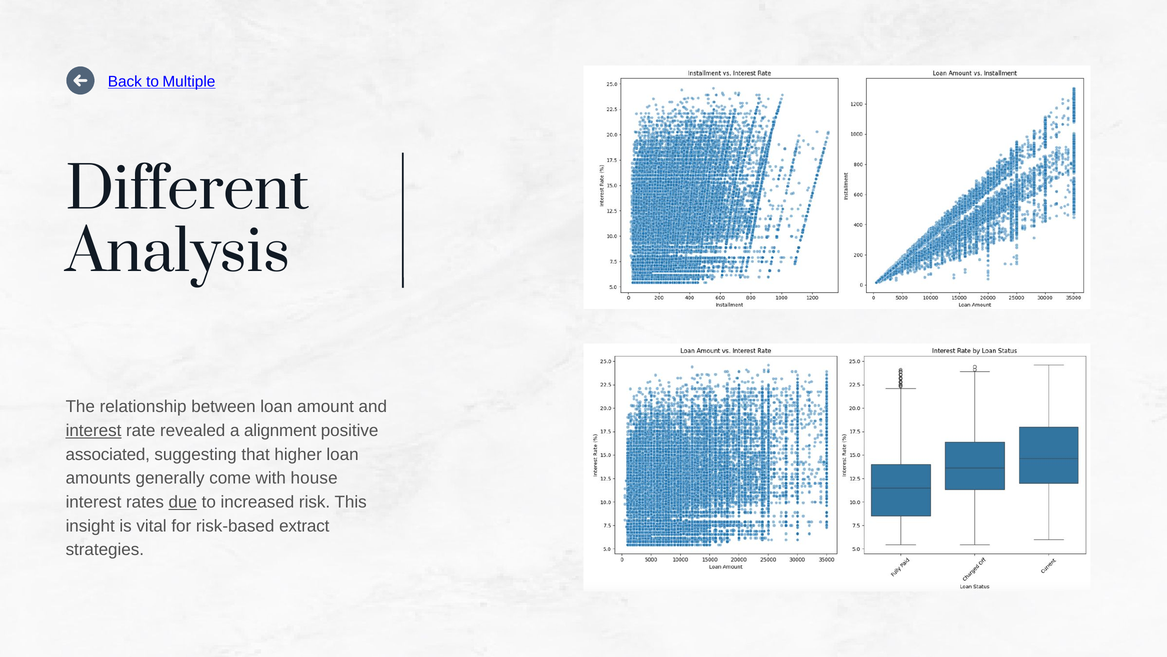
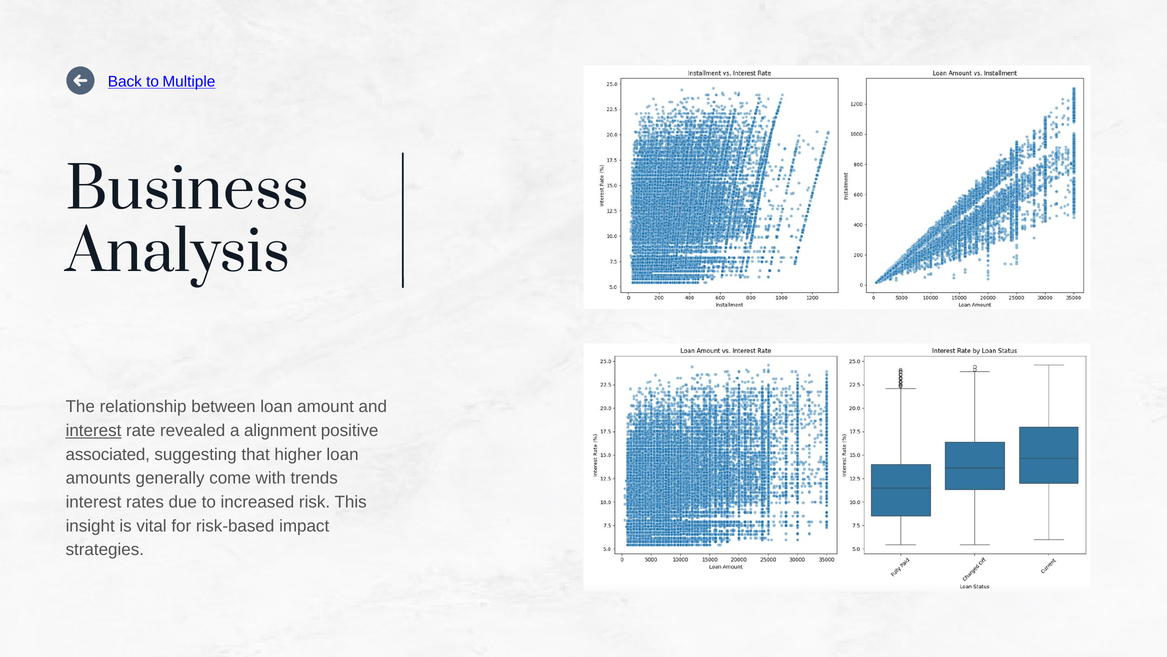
Different: Different -> Business (187, 190)
house: house -> trends (314, 478)
due underline: present -> none (183, 502)
extract: extract -> impact (304, 526)
